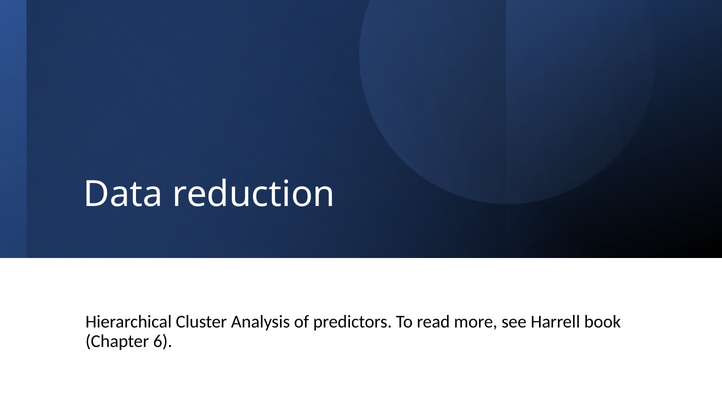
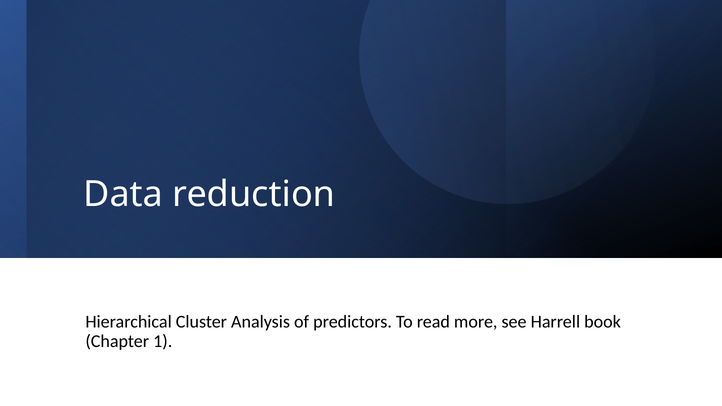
6: 6 -> 1 (163, 341)
